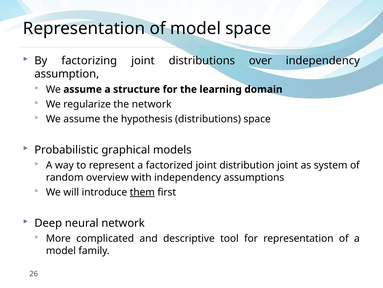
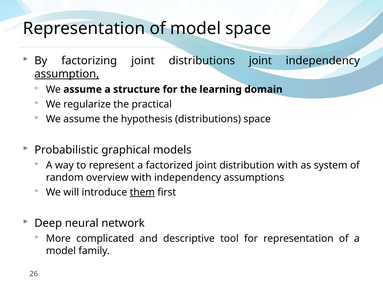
distributions over: over -> joint (260, 60)
assumption underline: none -> present (67, 74)
the network: network -> practical (152, 104)
distribution joint: joint -> with (288, 165)
